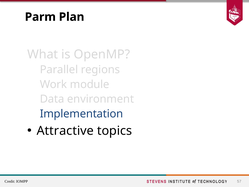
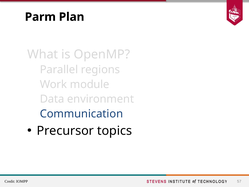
Implementation: Implementation -> Communication (81, 114)
Attractive: Attractive -> Precursor (65, 131)
